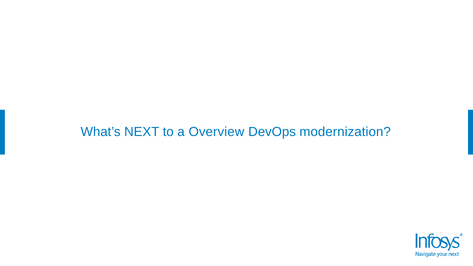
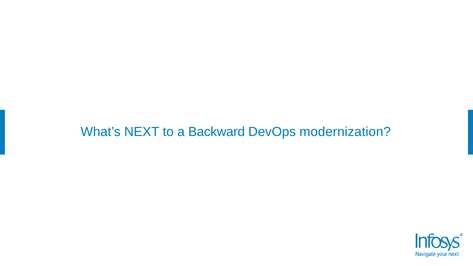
Overview: Overview -> Backward (217, 132)
